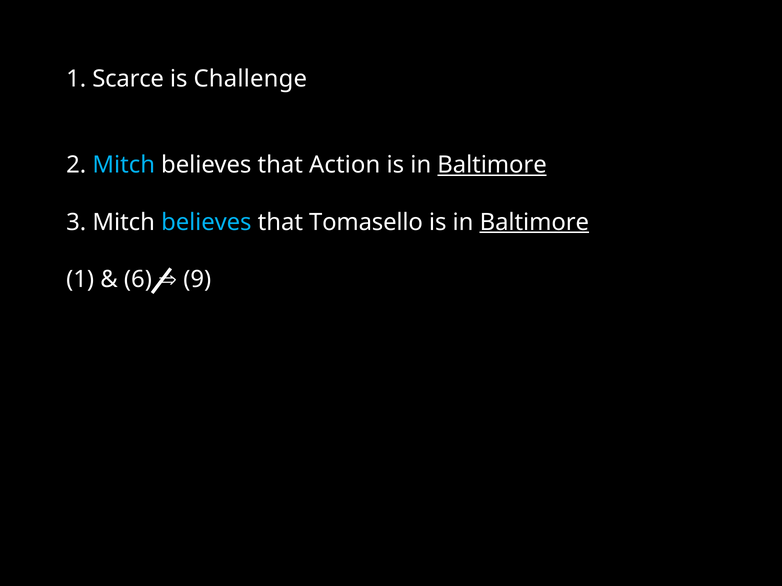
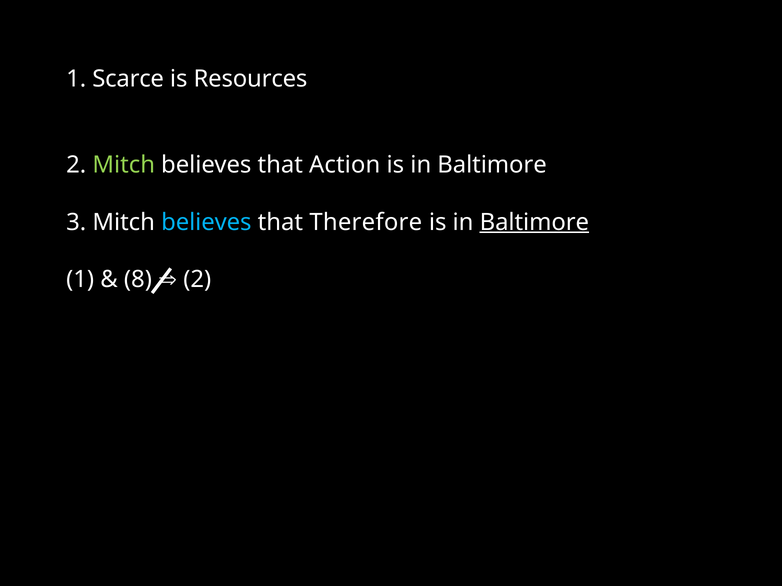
Challenge: Challenge -> Resources (250, 79)
Mitch colour: light blue -> light green (124, 165)
Baltimore underline: present -> none (492, 165)
Tomasello: Tomasello -> Therefore (366, 222)
6: 6 -> 8 (138, 280)
9: 9 -> 2 (197, 280)
